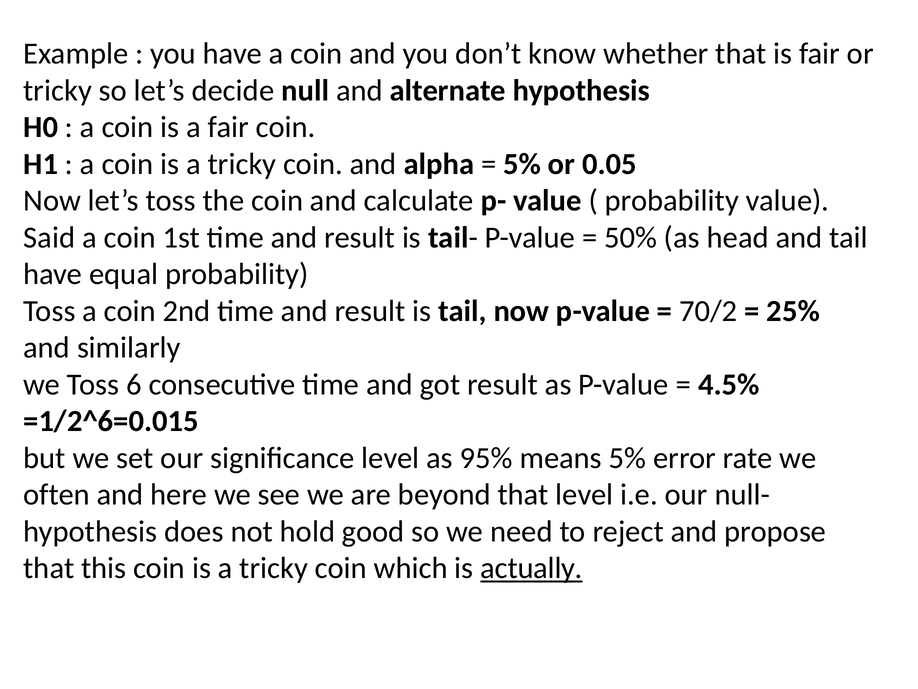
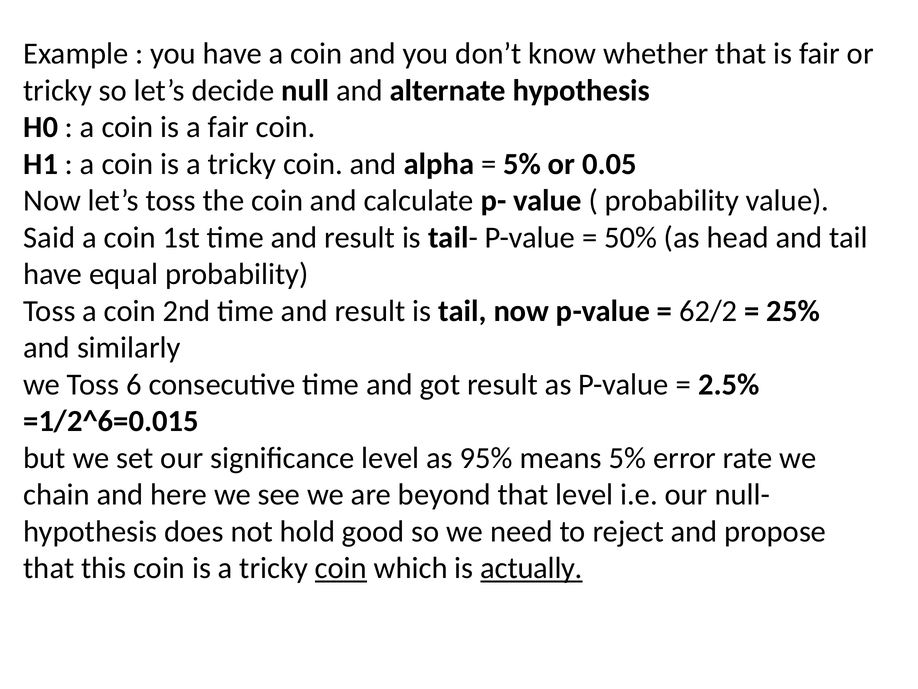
70/2: 70/2 -> 62/2 (708, 311)
4.5%: 4.5% -> 2.5% (729, 384)
often: often -> chain (57, 494)
coin underline: none -> present (341, 568)
